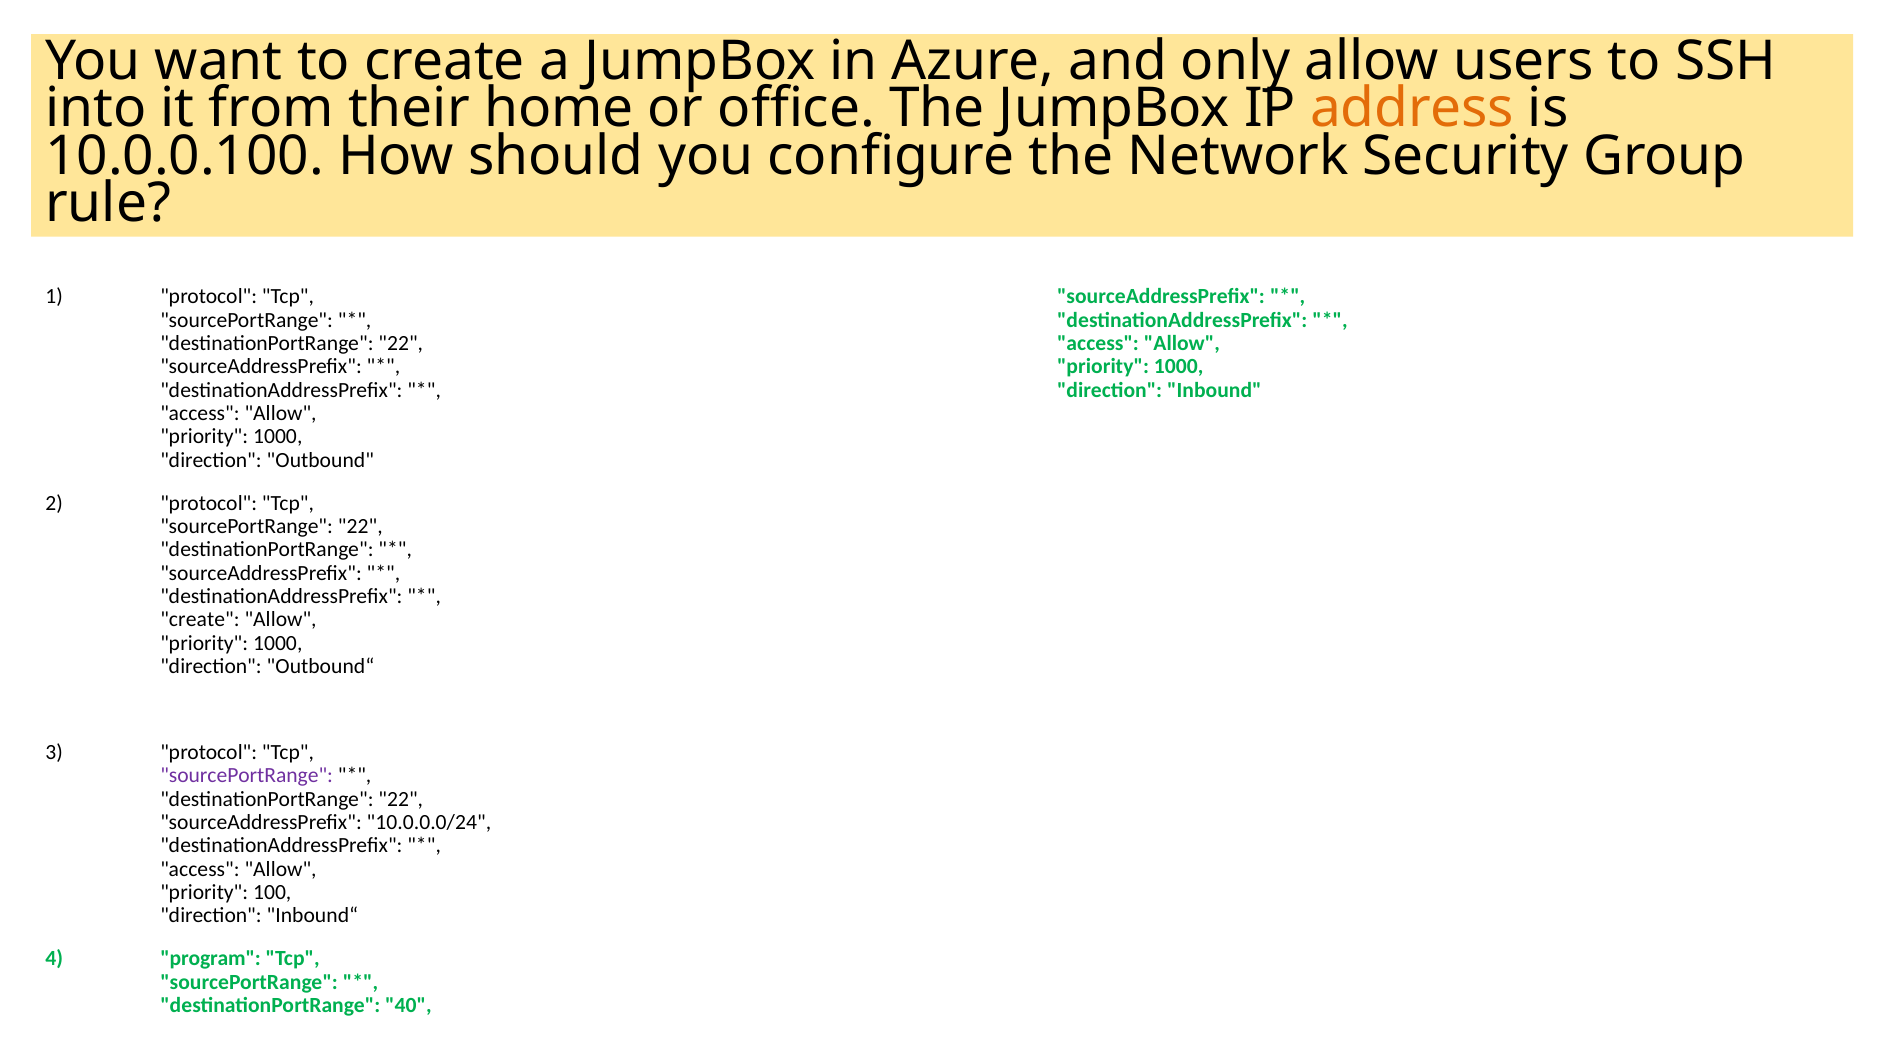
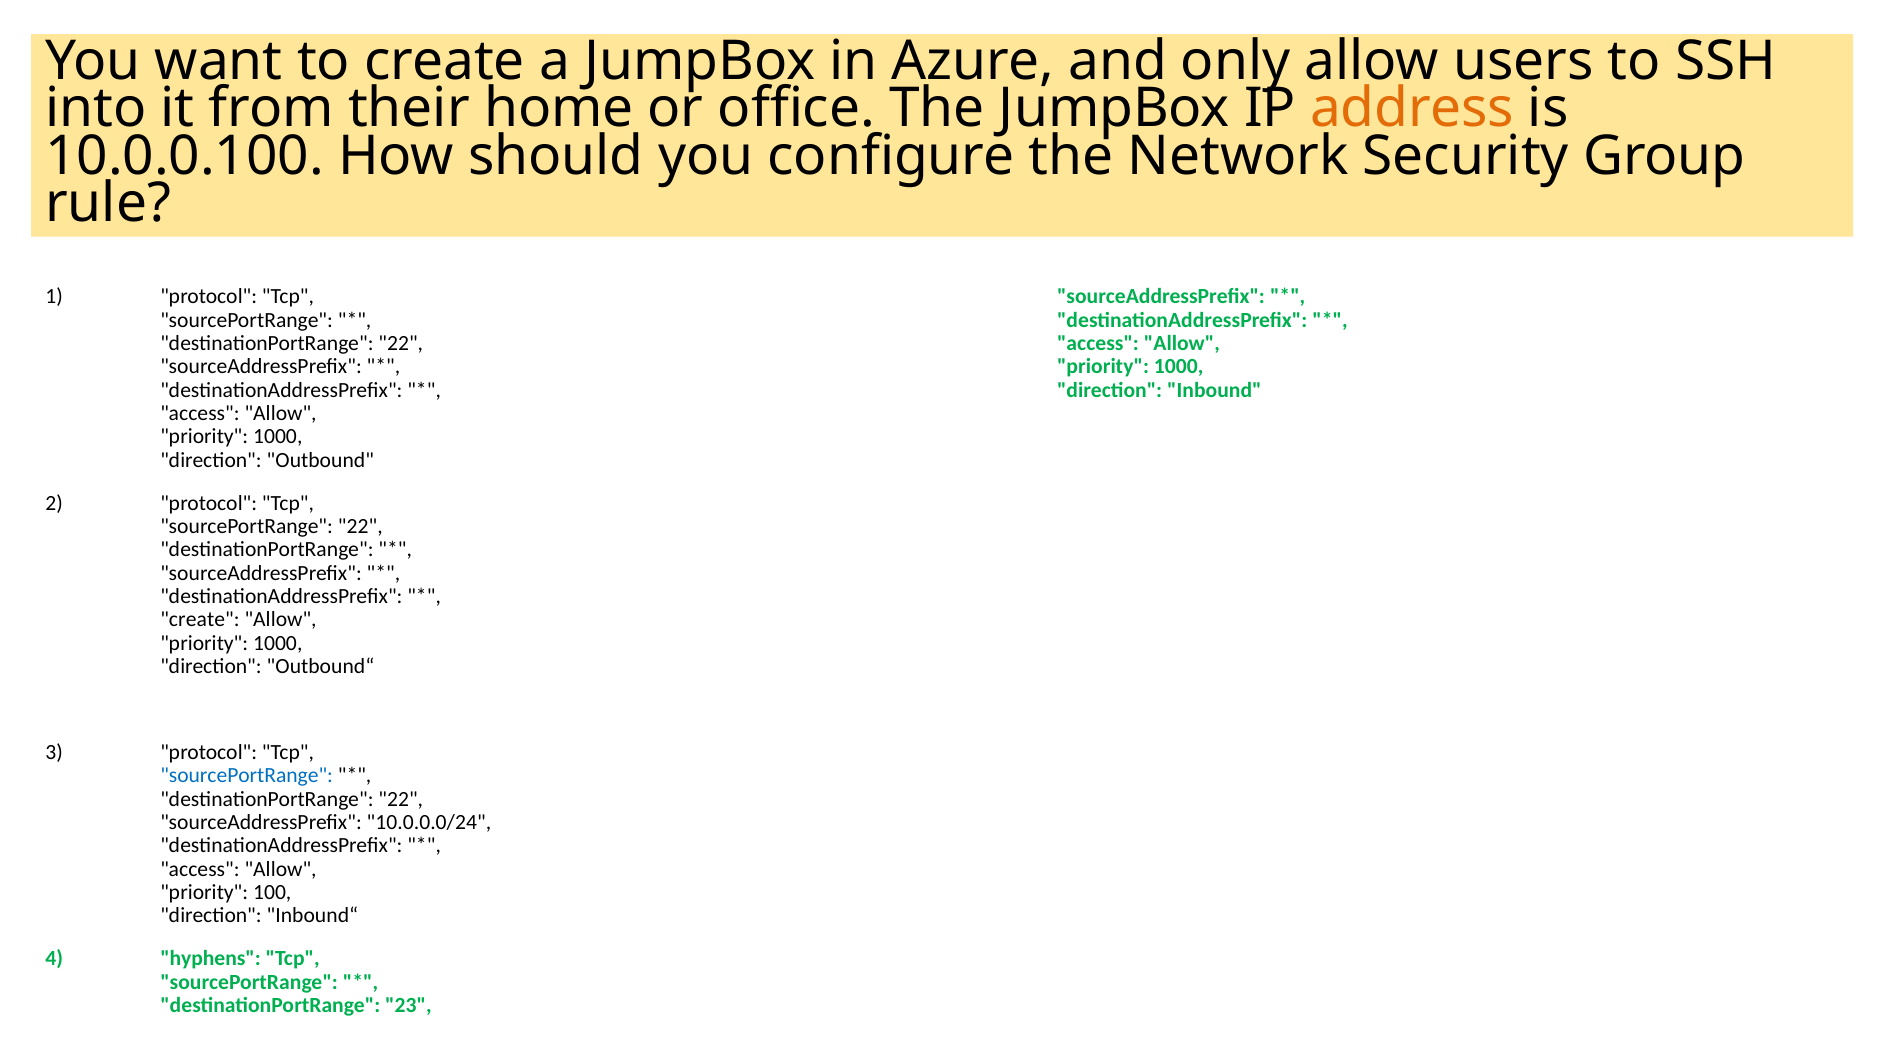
sourcePortRange colour: purple -> blue (247, 776)
program: program -> hyphens (211, 959)
40: 40 -> 23 (408, 1005)
